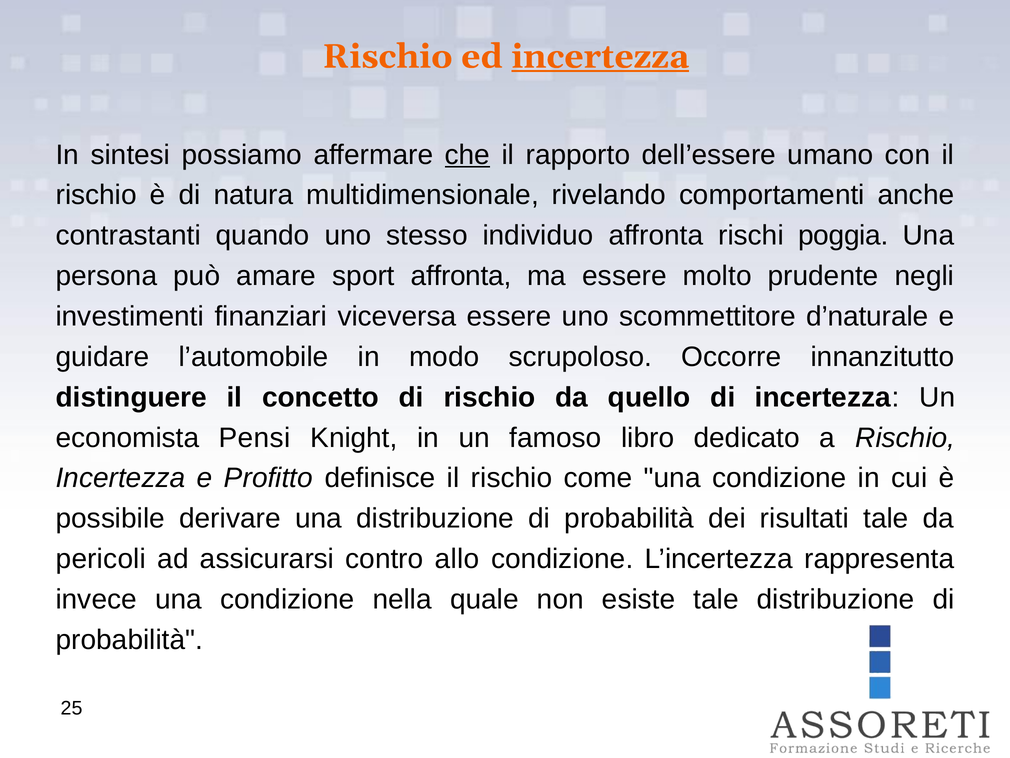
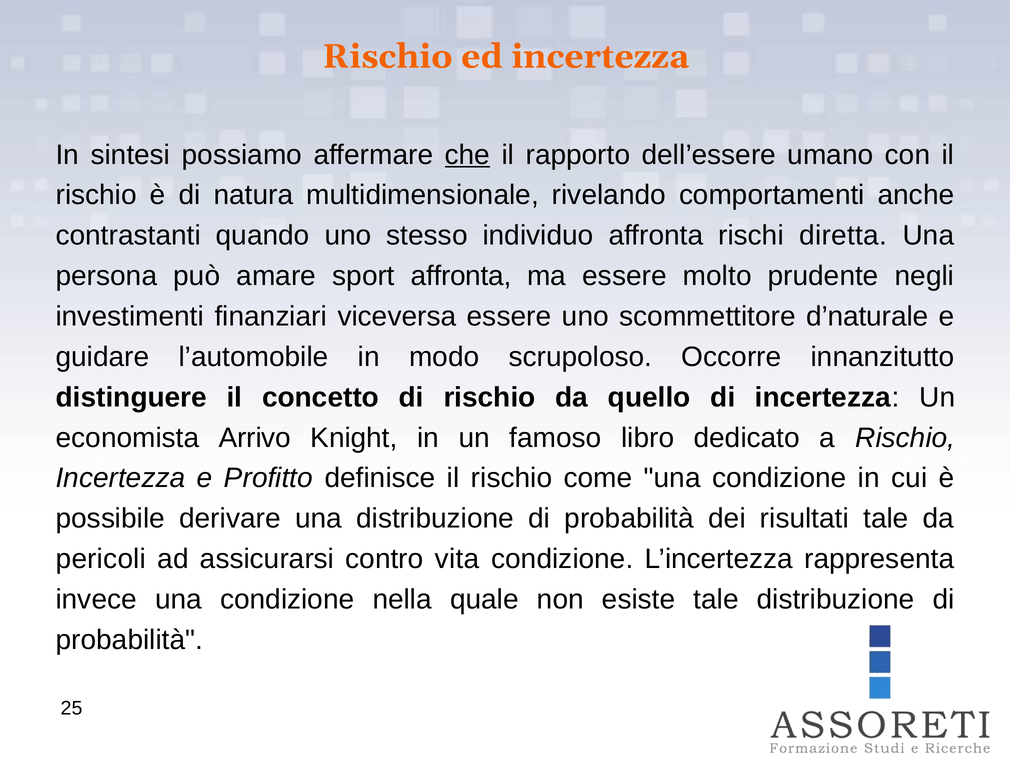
incertezza underline: present -> none (600, 56)
poggia: poggia -> diretta (843, 235)
Pensi: Pensi -> Arrivo (255, 437)
allo: allo -> vita (457, 559)
